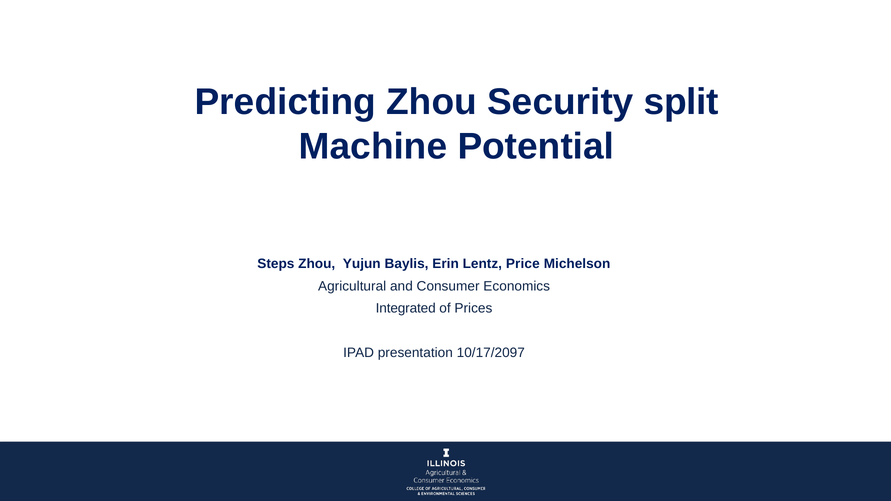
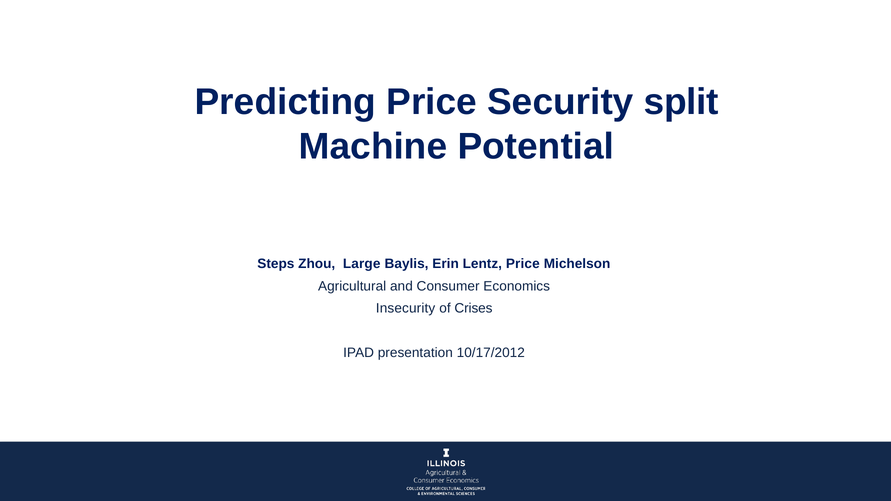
Predicting Zhou: Zhou -> Price (432, 102)
Yujun: Yujun -> Large (362, 264)
Integrated: Integrated -> Insecurity (406, 309)
Prices: Prices -> Crises (473, 309)
10/17/2097: 10/17/2097 -> 10/17/2012 (491, 353)
